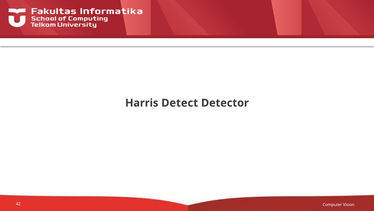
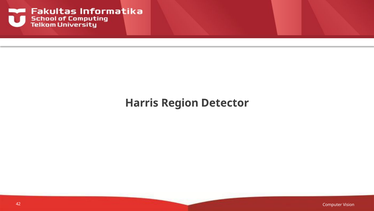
Detect: Detect -> Region (180, 103)
